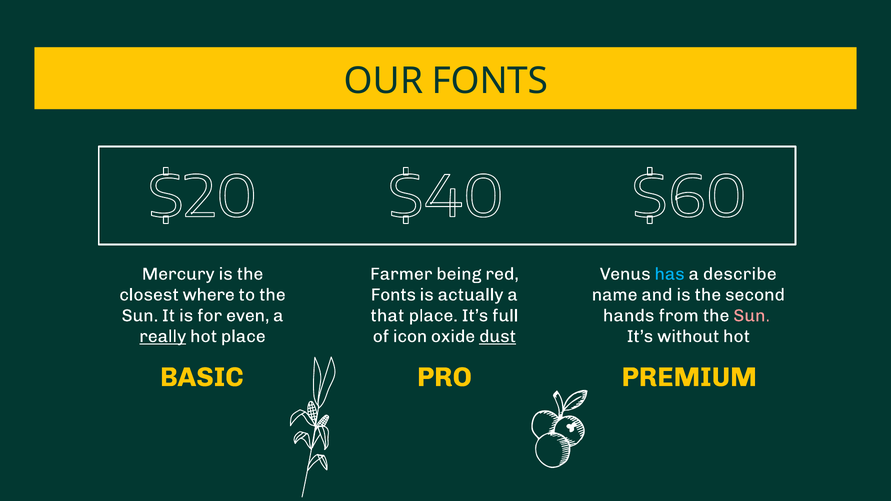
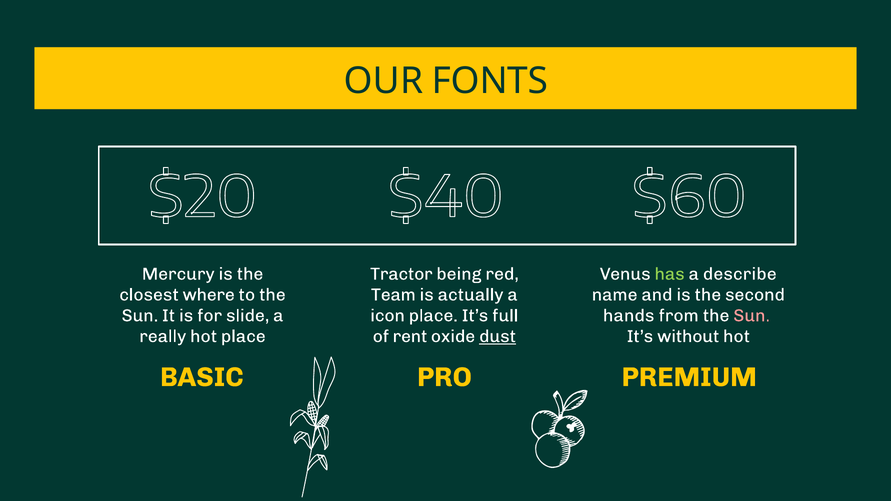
Farmer: Farmer -> Tractor (401, 274)
has colour: light blue -> light green (670, 274)
Fonts: Fonts -> Team (393, 295)
even: even -> slide (248, 316)
that: that -> icon (388, 316)
really underline: present -> none (163, 336)
icon: icon -> rent (410, 336)
